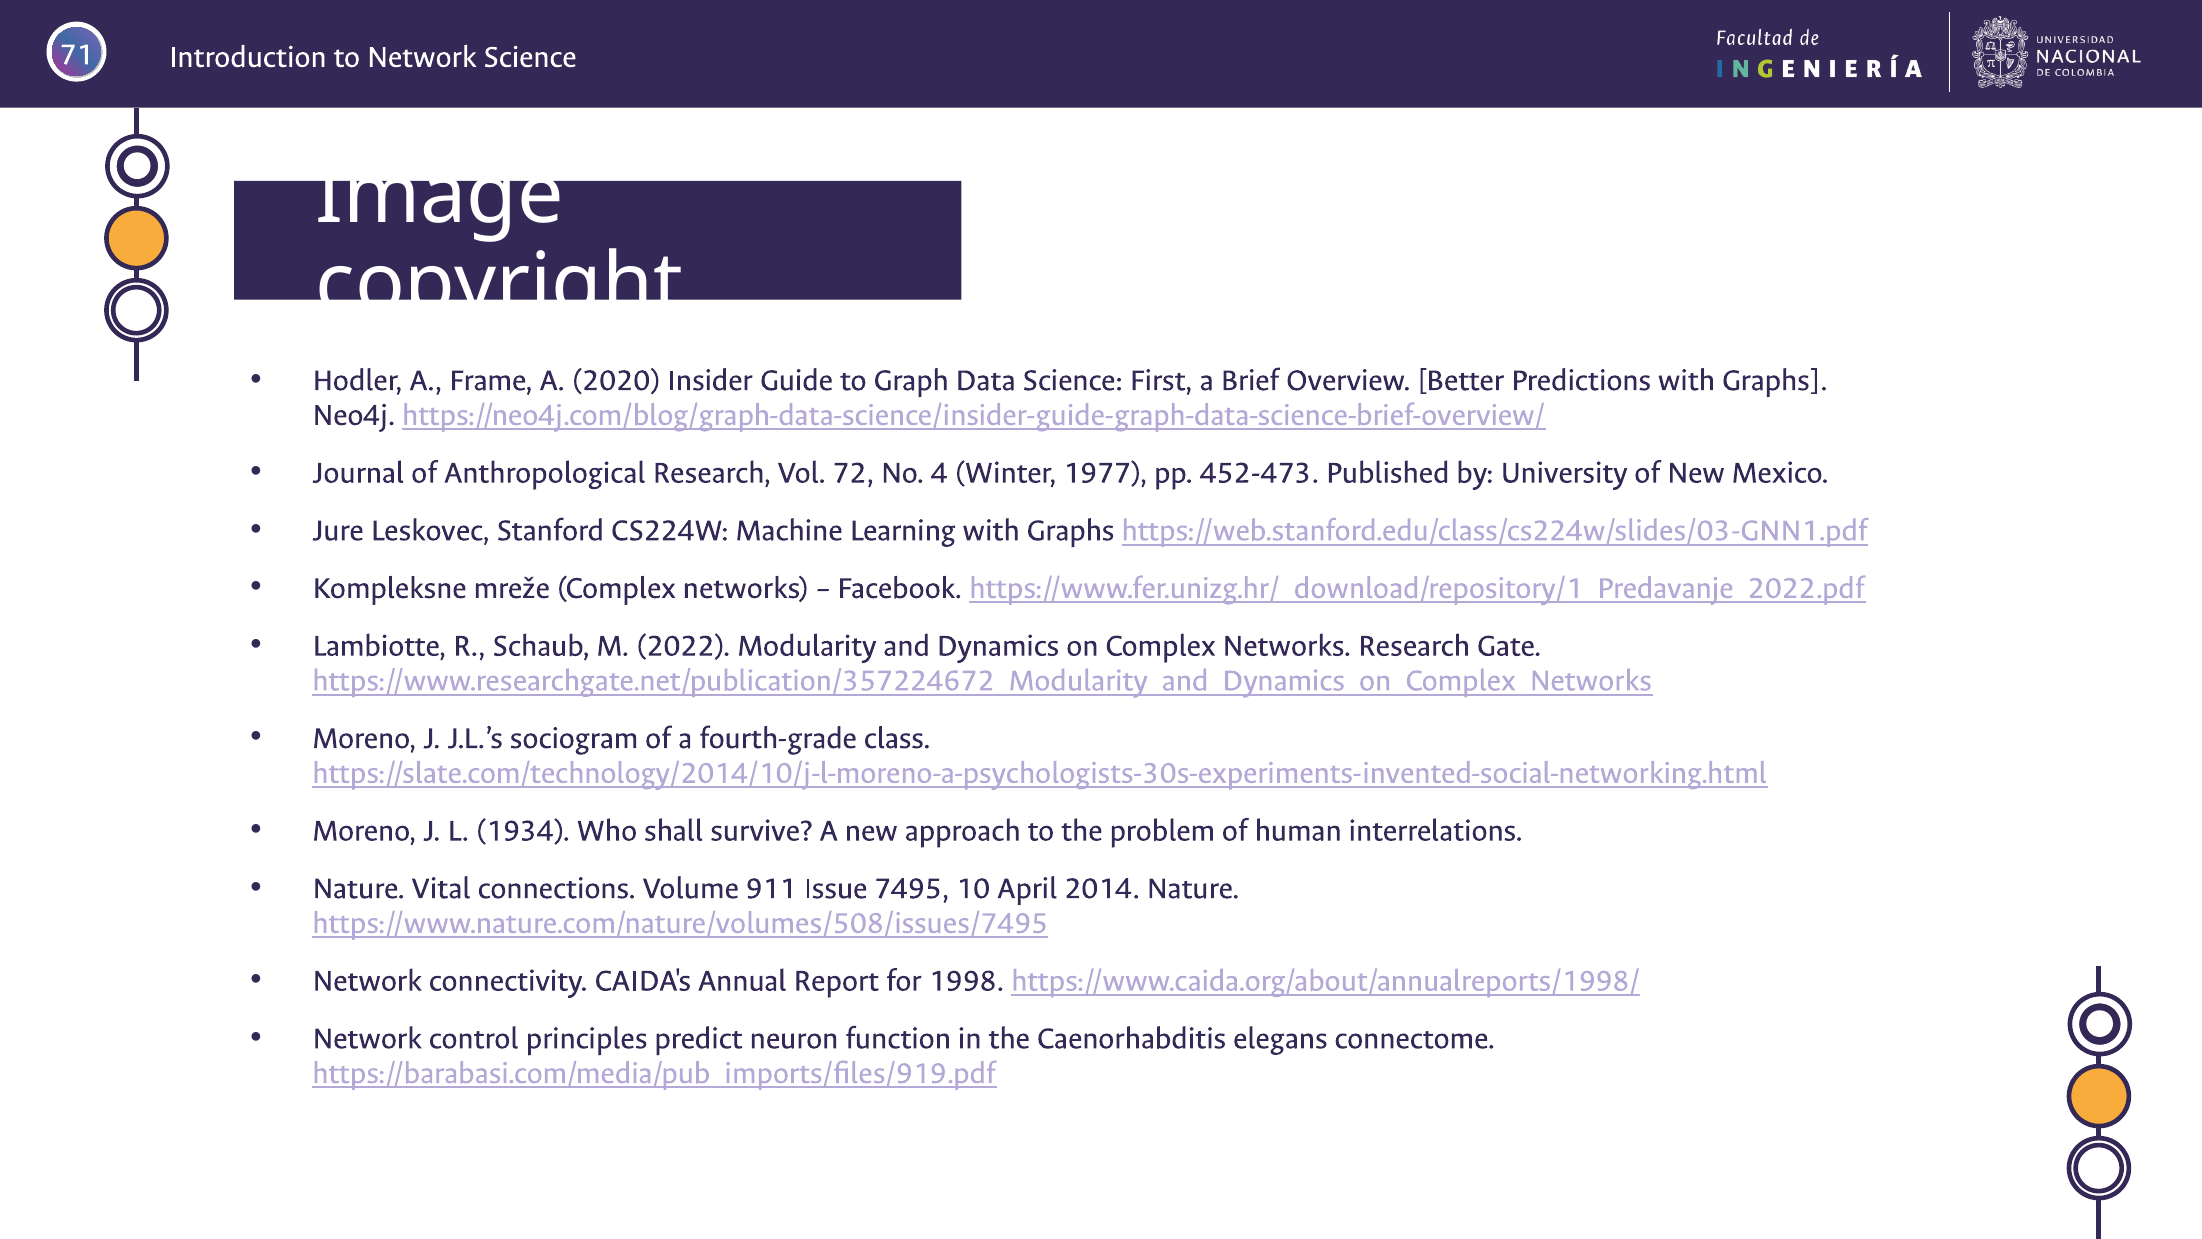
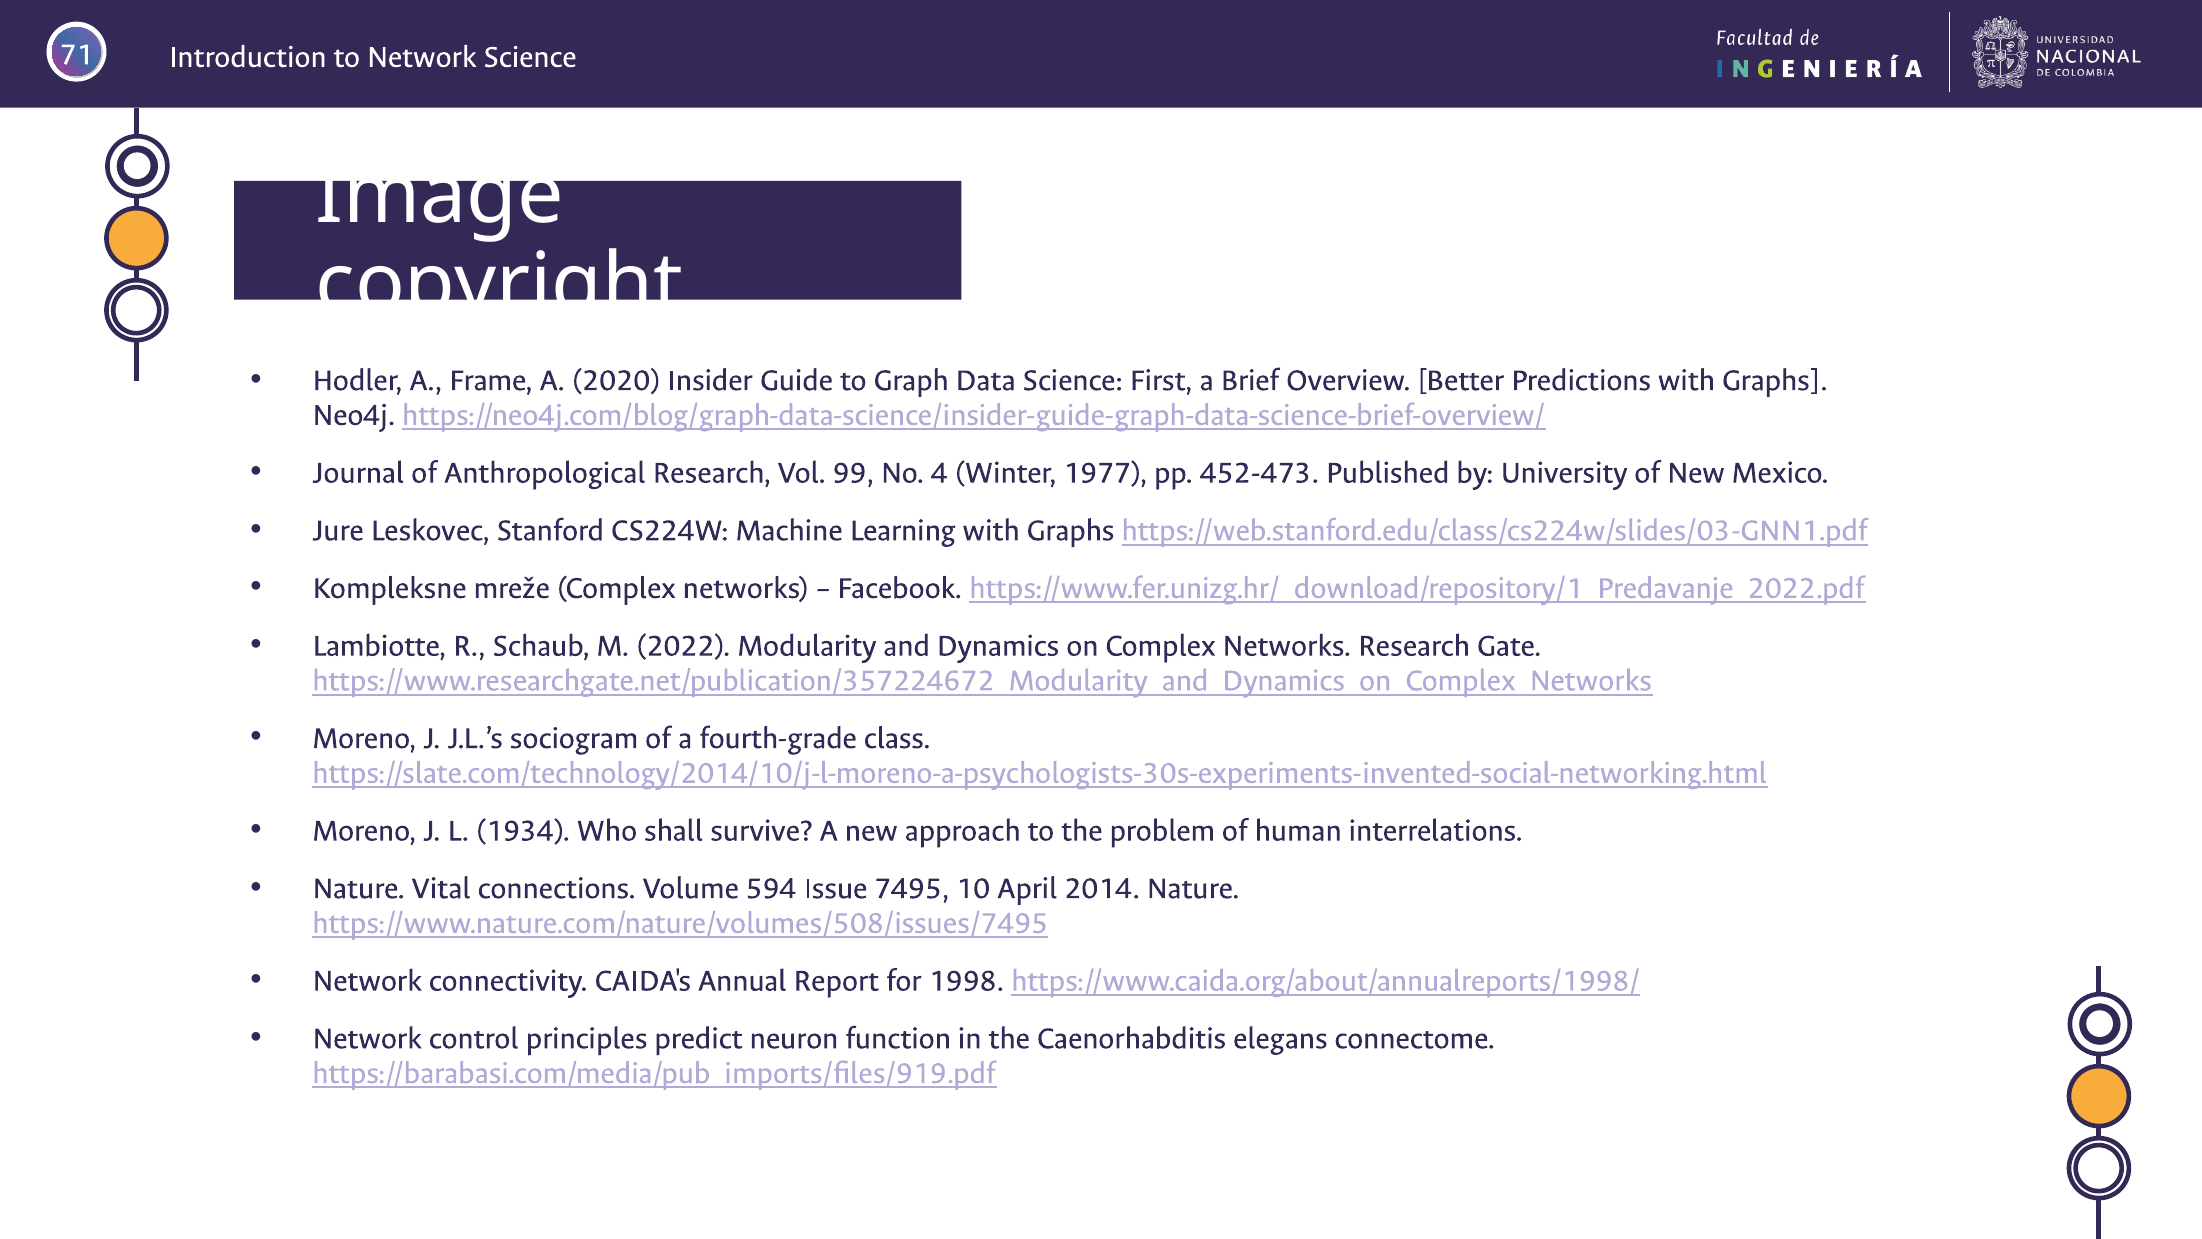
72: 72 -> 99 (853, 472)
911: 911 -> 594 (771, 887)
